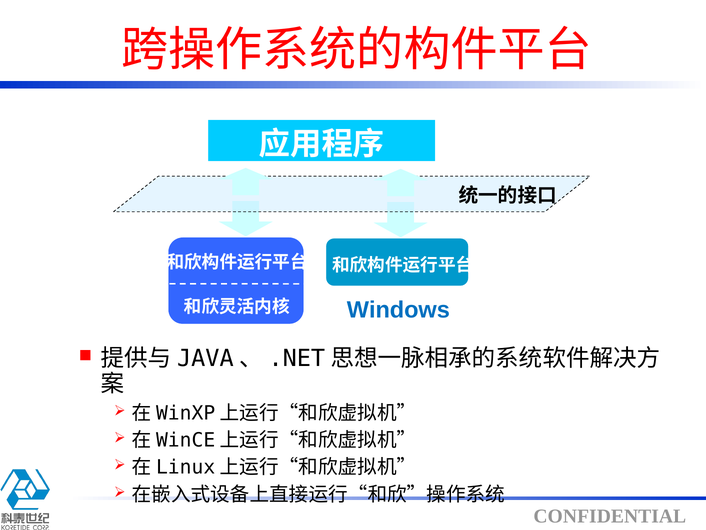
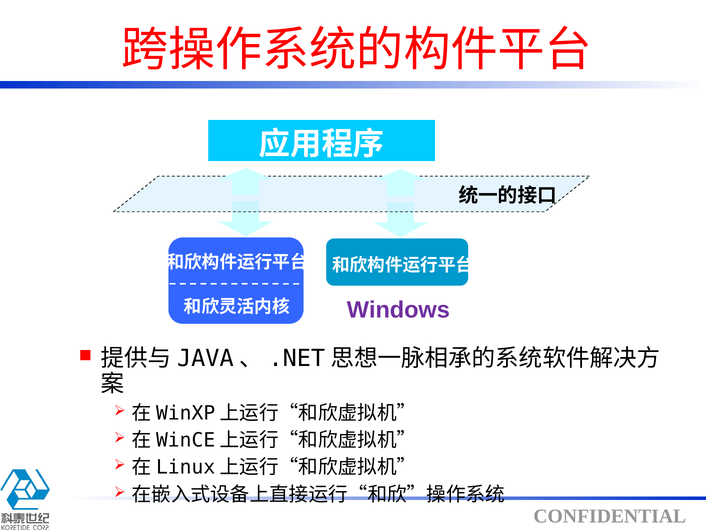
Windows colour: blue -> purple (398, 310)
